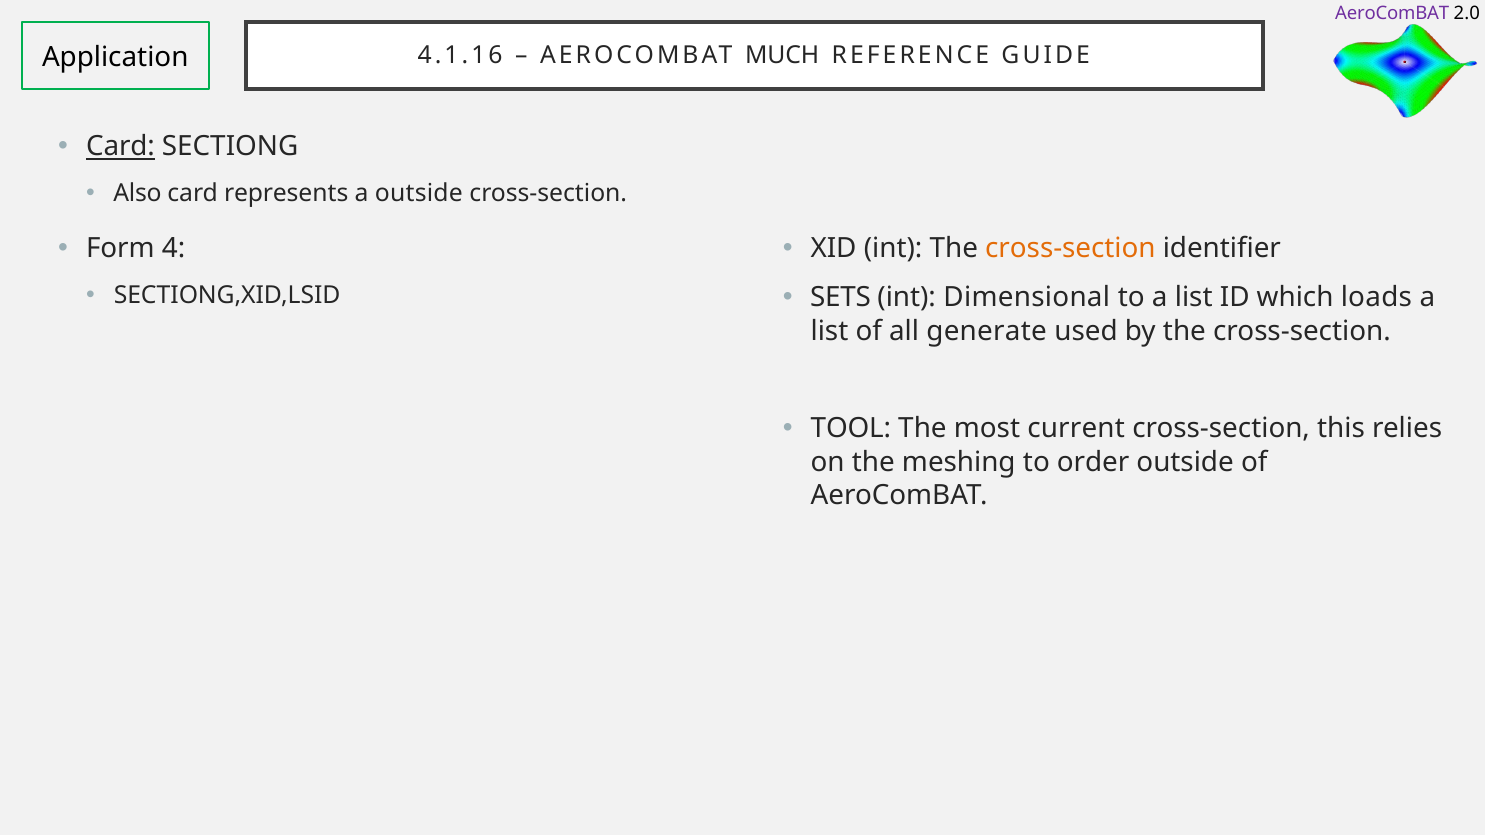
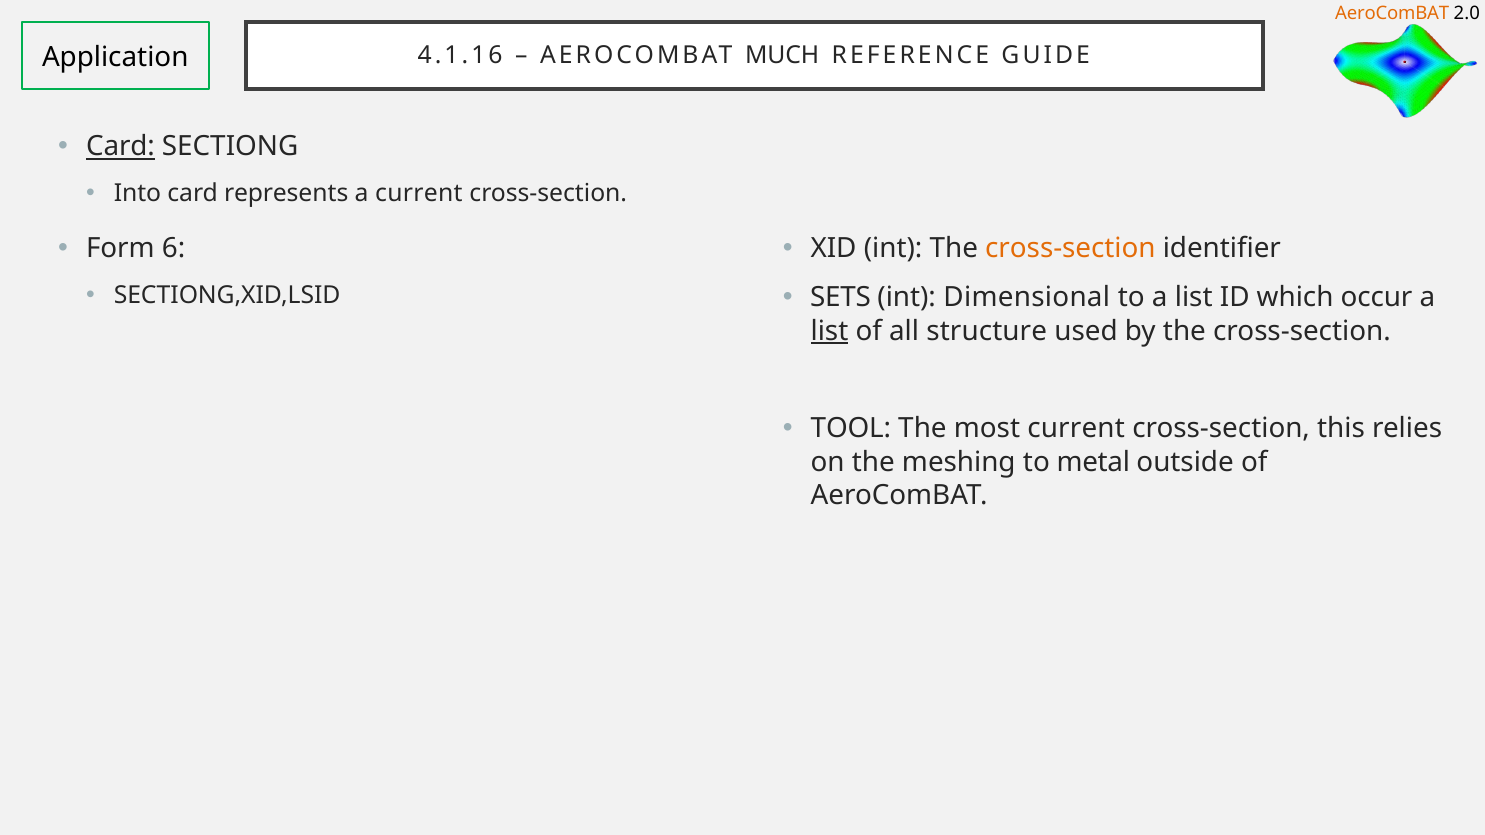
AeroComBAT colour: purple -> orange (1392, 13)
Also: Also -> Into (137, 194)
a outside: outside -> current (419, 194)
4: 4 -> 6 (174, 249)
loads: loads -> occur (1377, 298)
list underline: none -> present (830, 331)
generate: generate -> structure (987, 331)
order: order -> metal (1093, 462)
